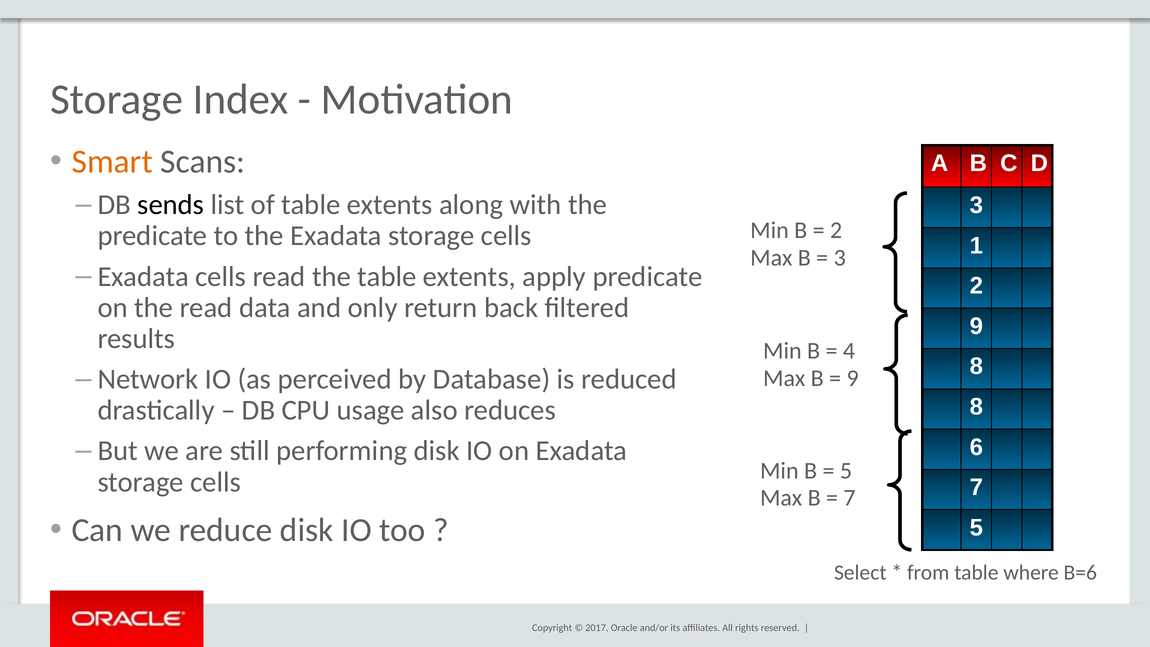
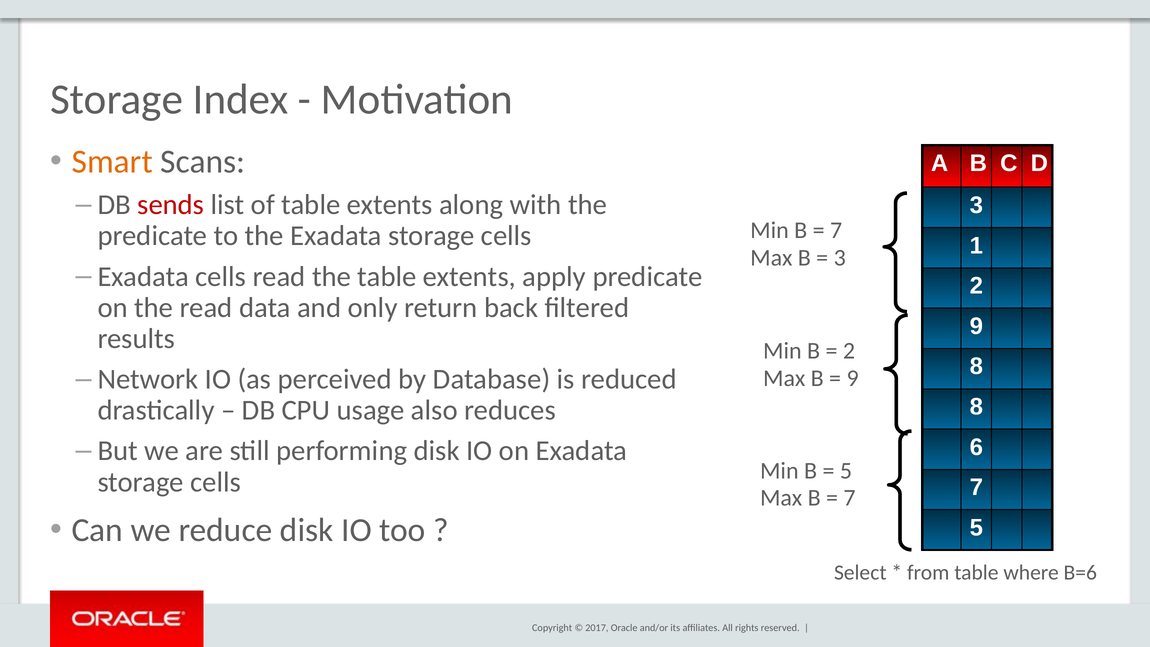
sends colour: black -> red (171, 205)
2: 2 -> 7 (836, 230)
4: 4 -> 2 (849, 351)
